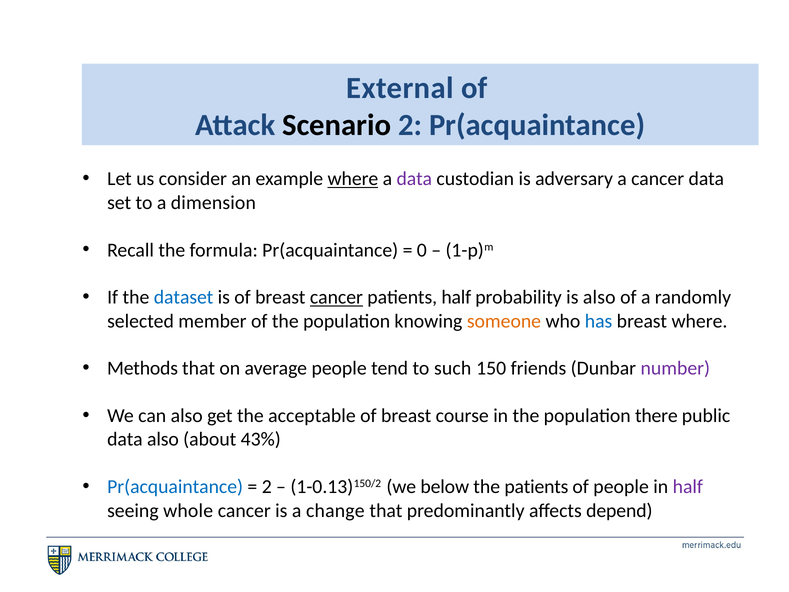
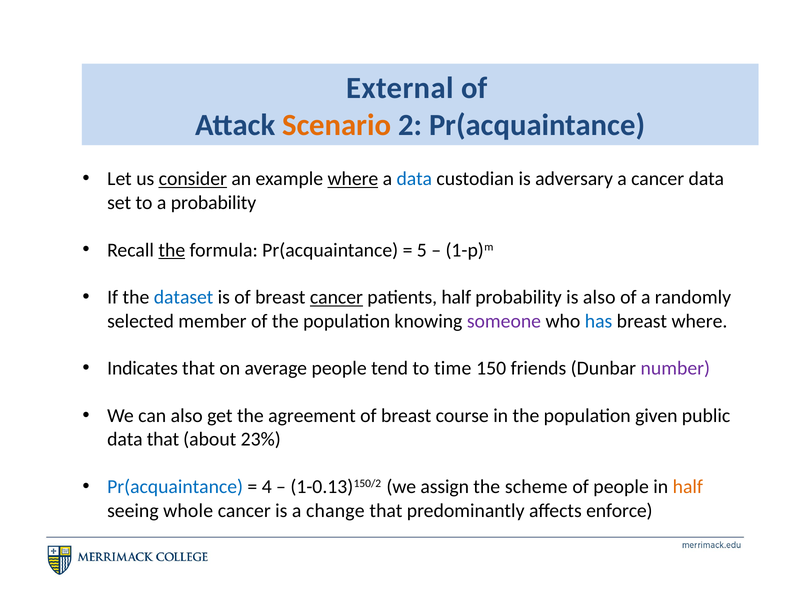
Scenario colour: black -> orange (337, 125)
consider underline: none -> present (193, 179)
data colour: purple -> blue (414, 179)
a dimension: dimension -> probability (214, 203)
the underline: none -> present (172, 250)
0: 0 -> 5 (422, 250)
someone colour: orange -> purple (504, 321)
Methods: Methods -> Indicates (143, 368)
such: such -> time (453, 368)
acceptable: acceptable -> agreement (312, 416)
there: there -> given (656, 416)
data also: also -> that (163, 439)
43%: 43% -> 23% (261, 439)
2: 2 -> 4 (267, 487)
below: below -> assign (445, 487)
the patients: patients -> scheme (536, 487)
half colour: purple -> orange (688, 487)
depend: depend -> enforce (619, 510)
